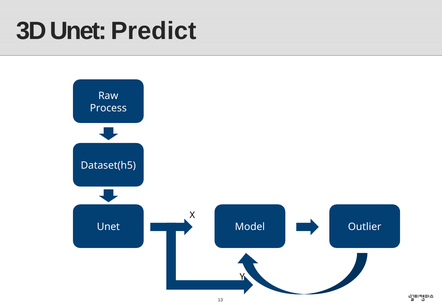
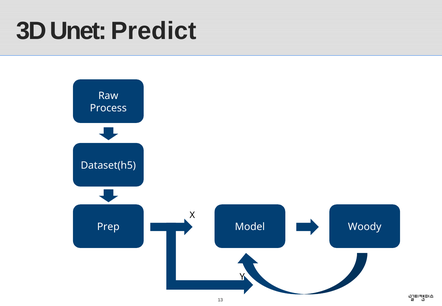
Unet: Unet -> Prep (108, 227)
Outlier: Outlier -> Woody (365, 227)
